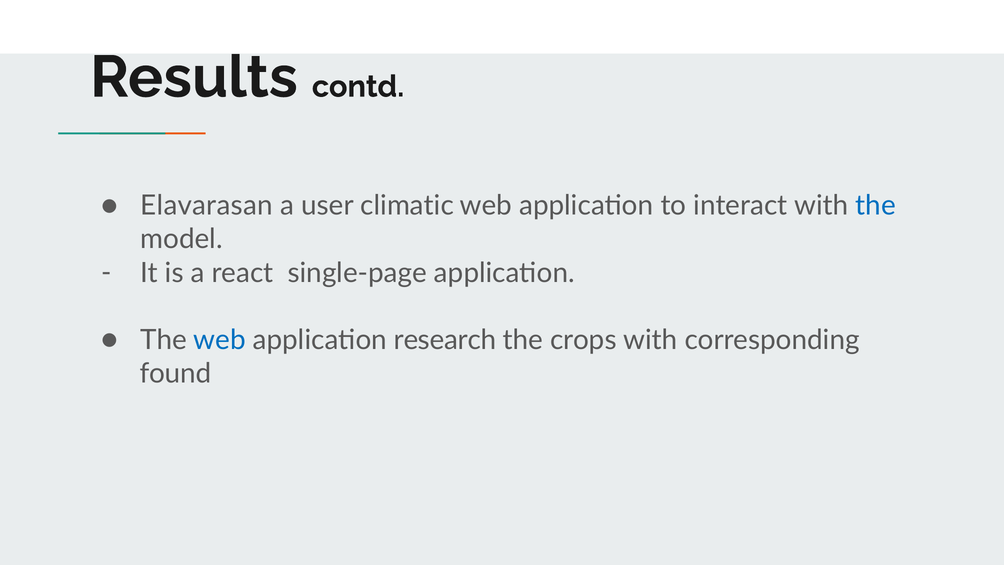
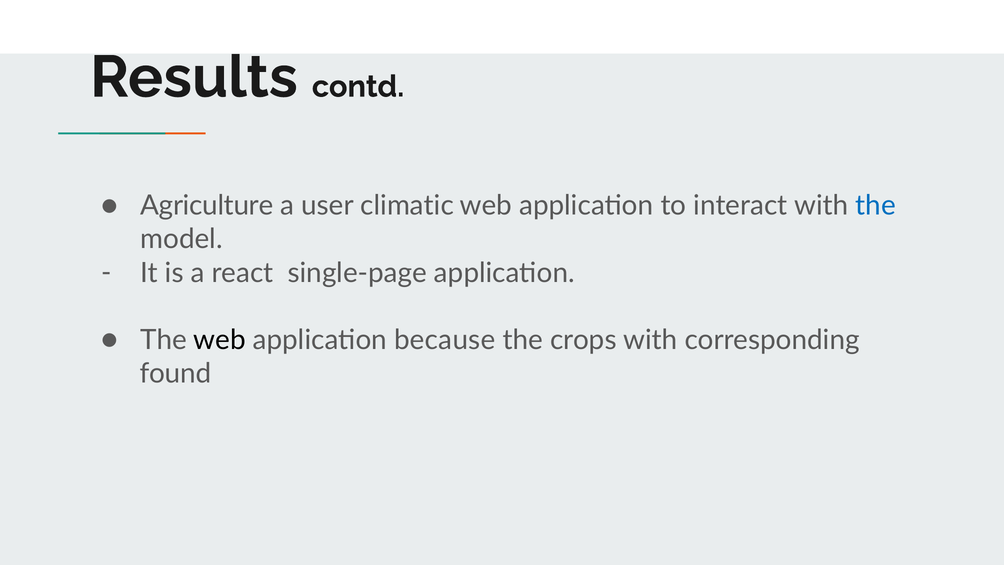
Elavarasan: Elavarasan -> Agriculture (207, 206)
web colour: blue -> black (220, 340)
research: research -> because (445, 340)
